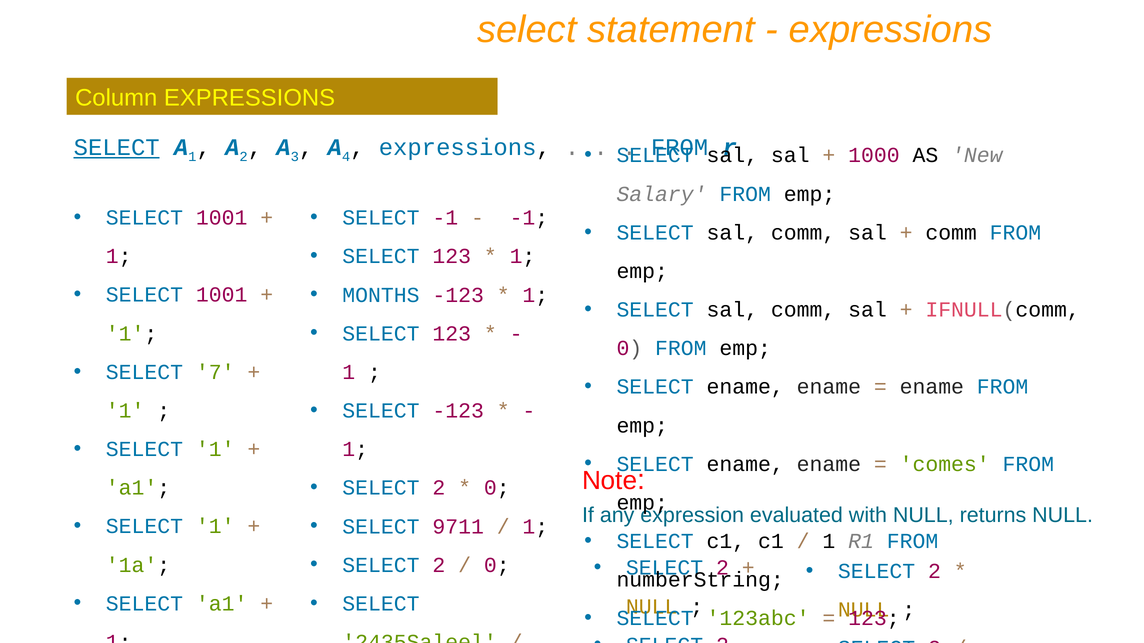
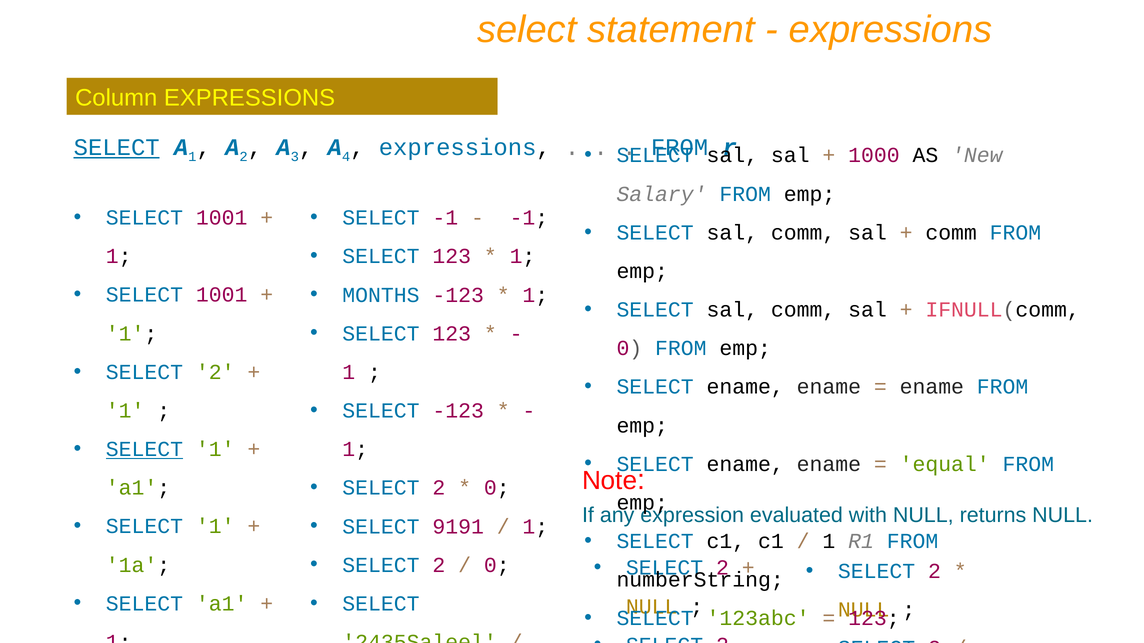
7: 7 -> 2 (215, 372)
SELECT underline: none -> present (144, 450)
comes: comes -> equal (945, 464)
9711: 9711 -> 9191 (458, 527)
